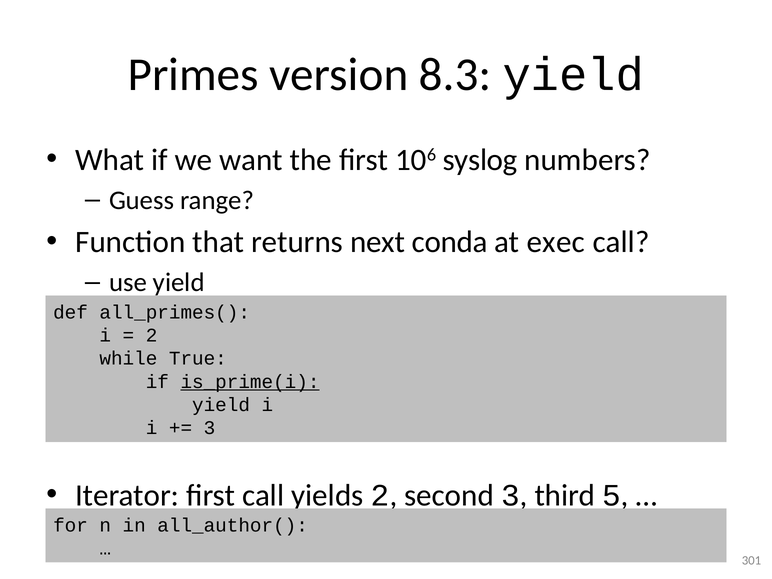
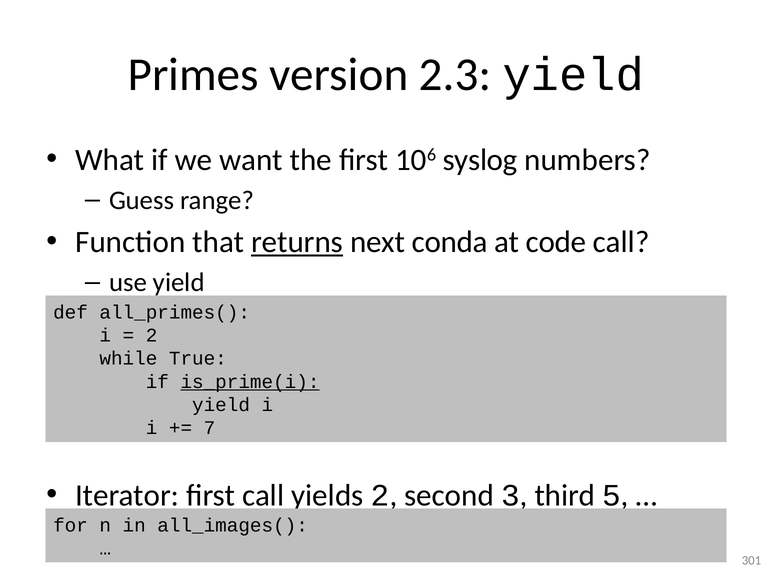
8.3: 8.3 -> 2.3 (455, 75)
returns underline: none -> present (297, 242)
exec: exec -> code (556, 242)
3: 3 -> 7 (209, 428)
all_author(: all_author( -> all_images( (233, 525)
